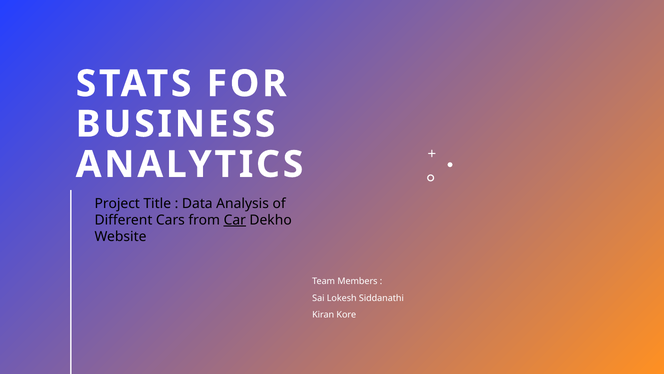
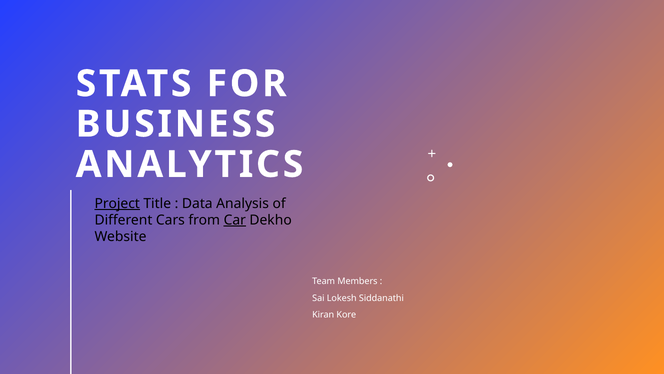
Project underline: none -> present (117, 203)
